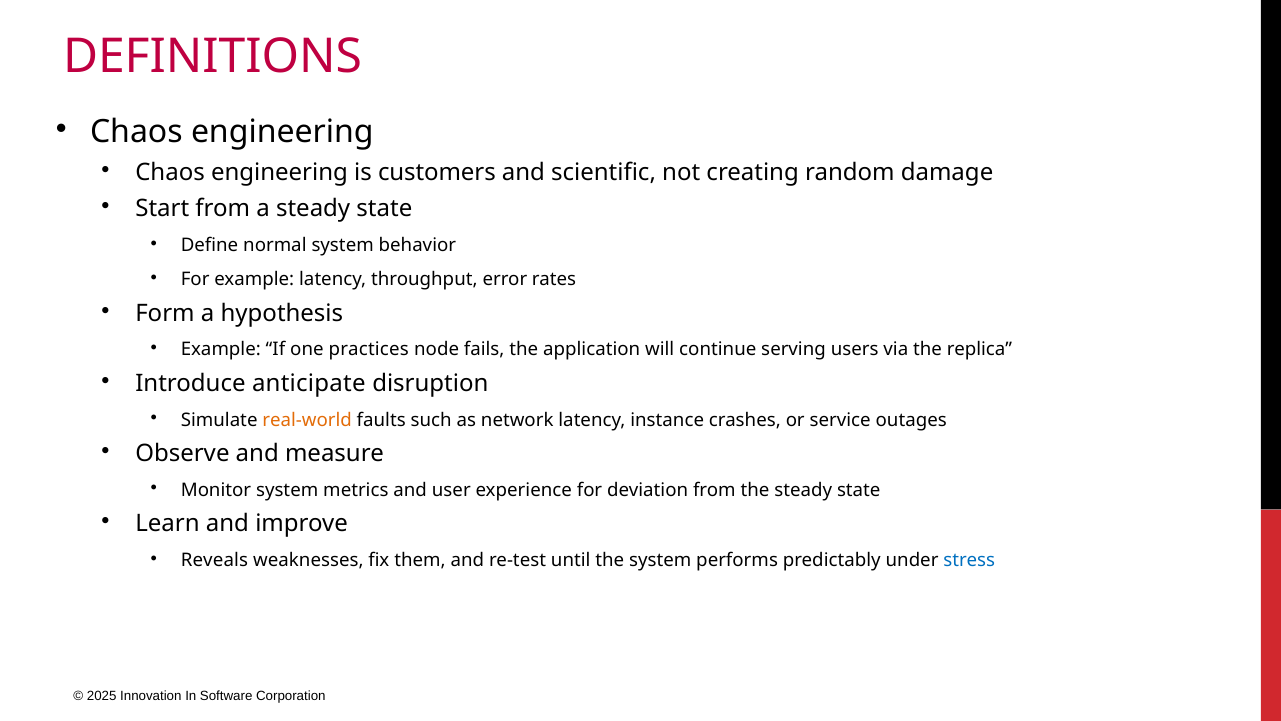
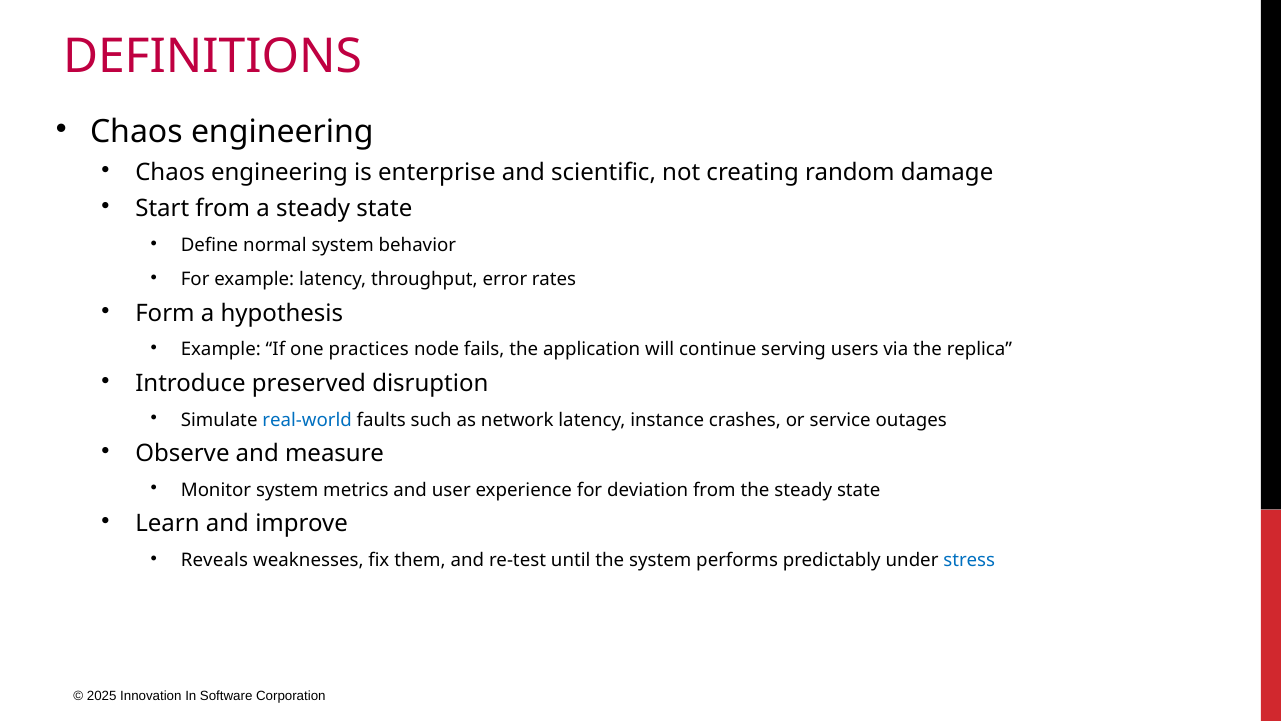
customers: customers -> enterprise (437, 173)
anticipate: anticipate -> preserved (309, 383)
real-world colour: orange -> blue (307, 420)
